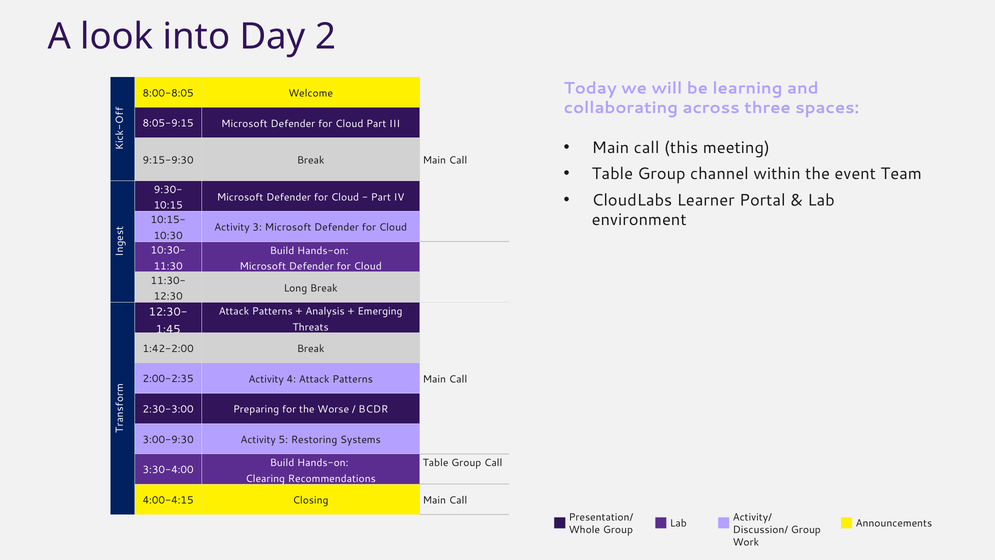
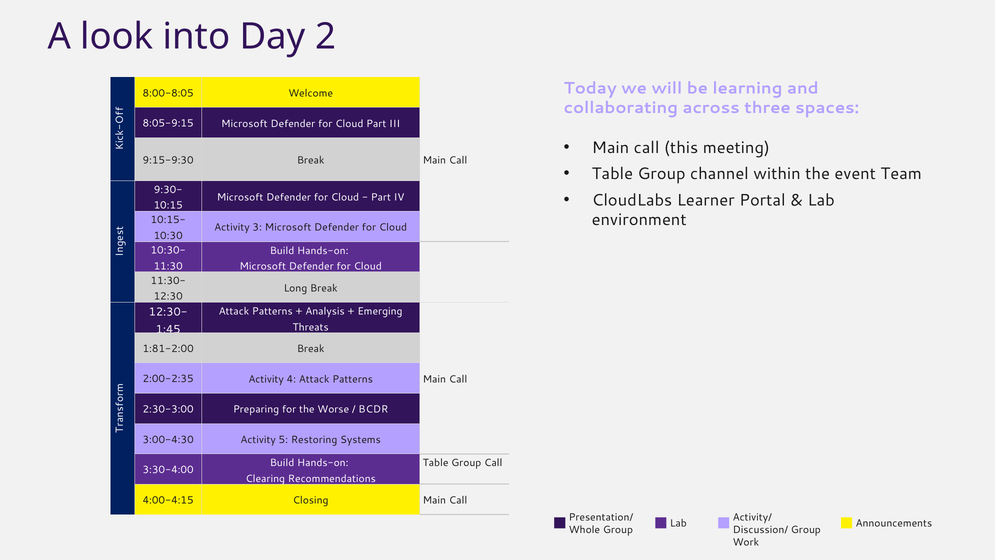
1:42-2:00: 1:42-2:00 -> 1:81-2:00 (168, 348)
3:00-9:30: 3:00-9:30 -> 3:00-4:30 (168, 439)
